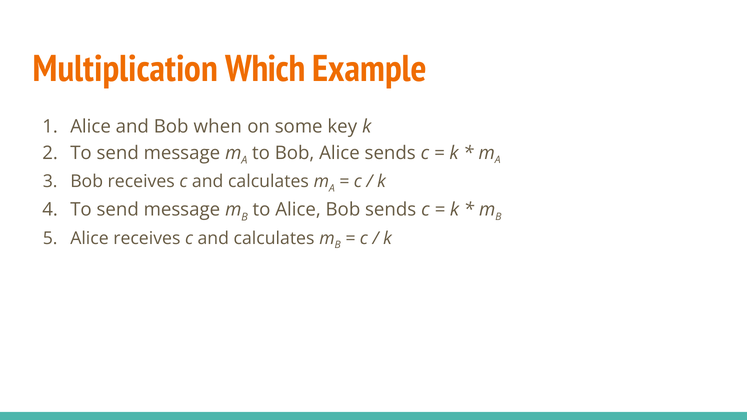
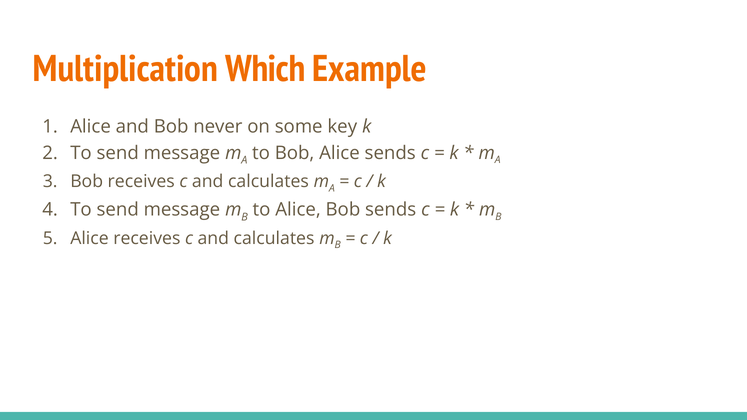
when: when -> never (218, 127)
